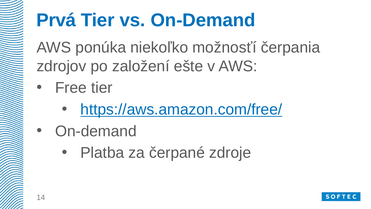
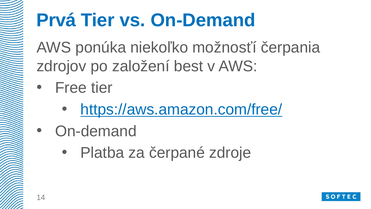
ešte: ešte -> best (189, 66)
